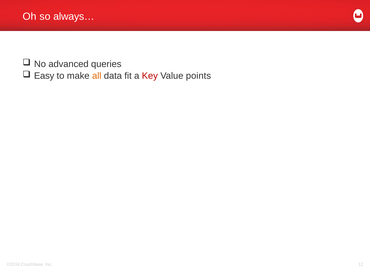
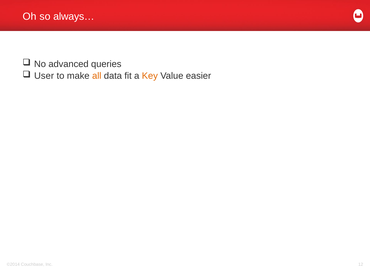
Easy: Easy -> User (44, 76)
Key colour: red -> orange (150, 76)
points: points -> easier (199, 76)
